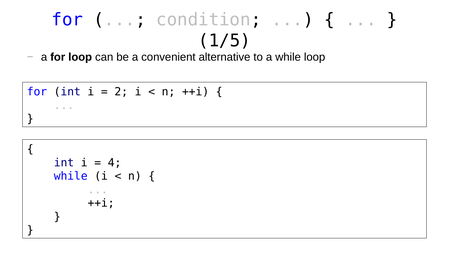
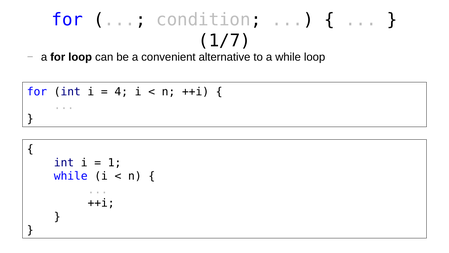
1/5: 1/5 -> 1/7 (225, 41)
2: 2 -> 4 (121, 92)
4: 4 -> 1 (115, 162)
